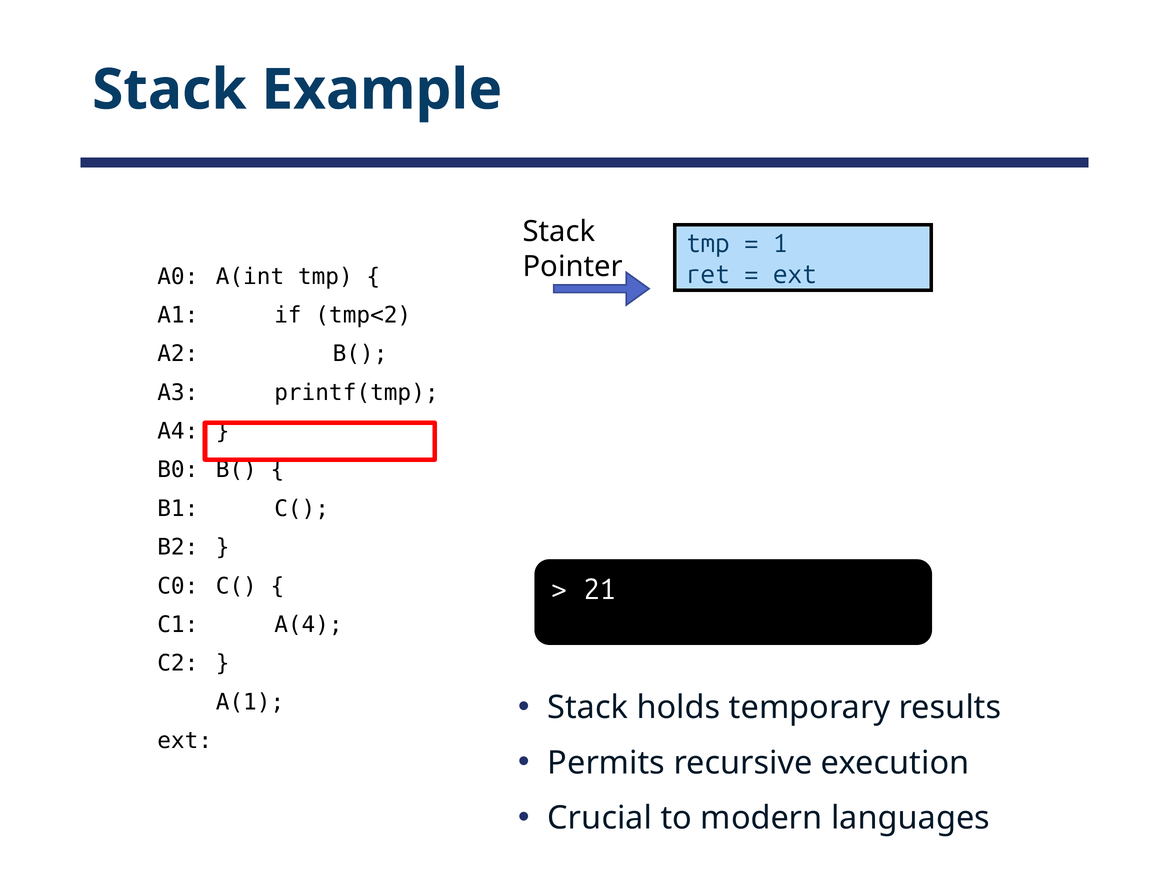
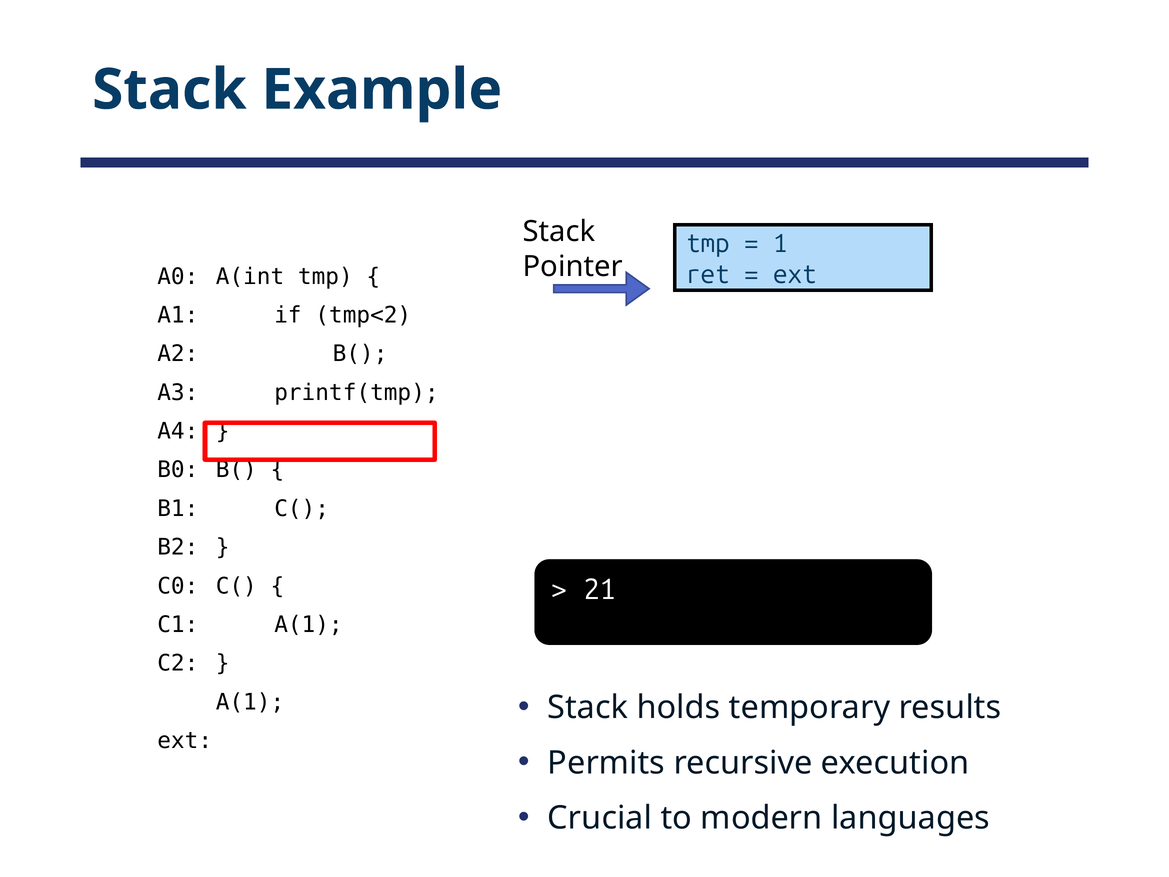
C1 A(4: A(4 -> A(1 (308, 624)
